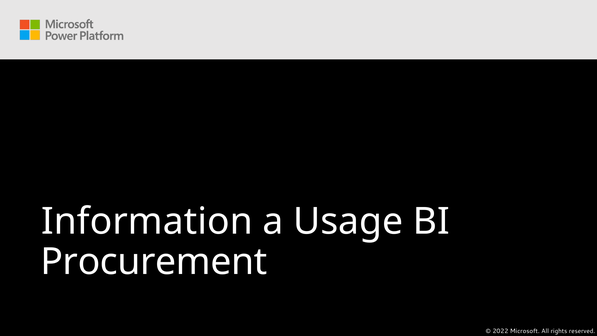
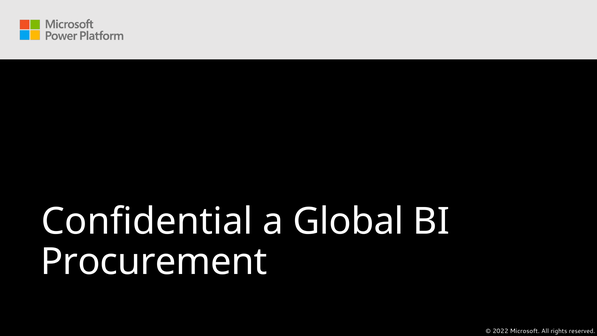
Information: Information -> Confidential (147, 221)
Usage: Usage -> Global (348, 221)
